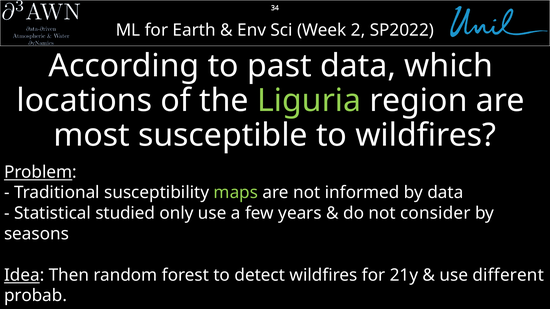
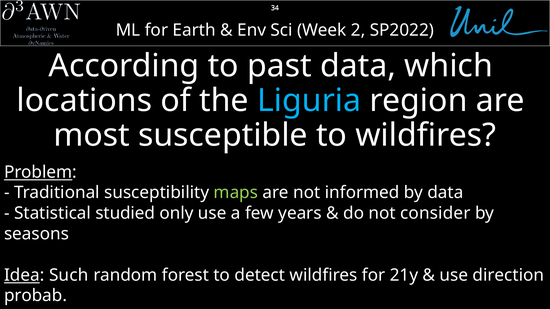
Liguria colour: light green -> light blue (309, 101)
Then: Then -> Such (69, 275)
different: different -> direction (508, 275)
